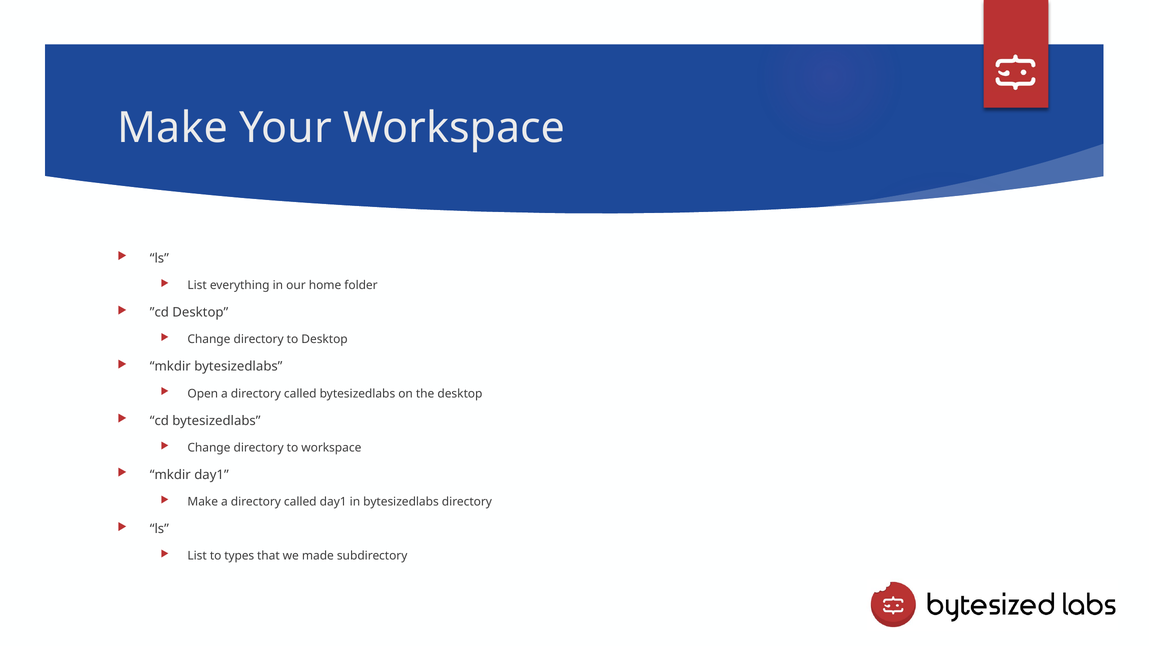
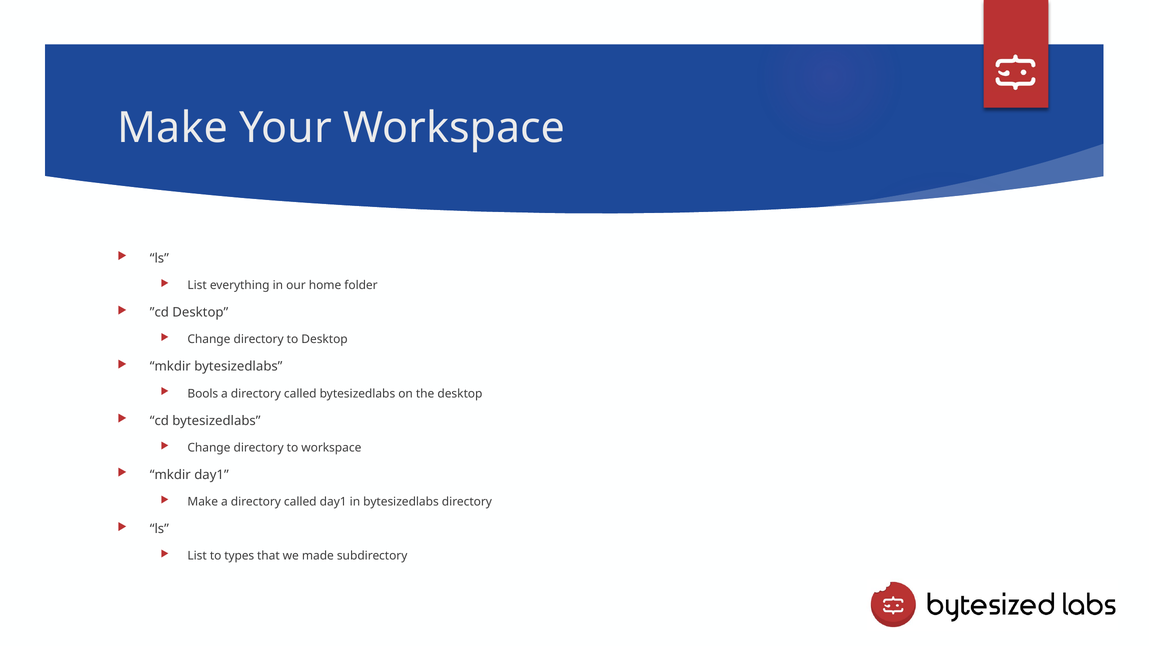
Open: Open -> Bools (203, 394)
